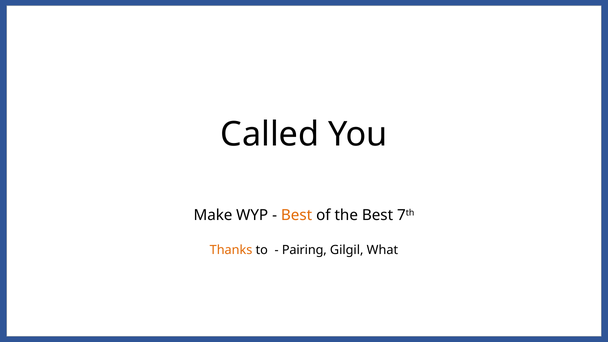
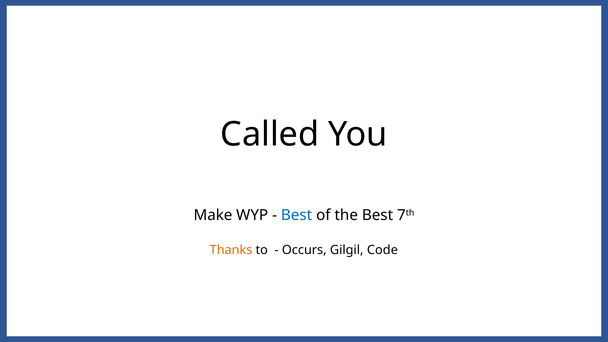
Best colour: orange -> blue (297, 215)
Pairing: Pairing -> Occurs (304, 250)
What: What -> Code (382, 250)
